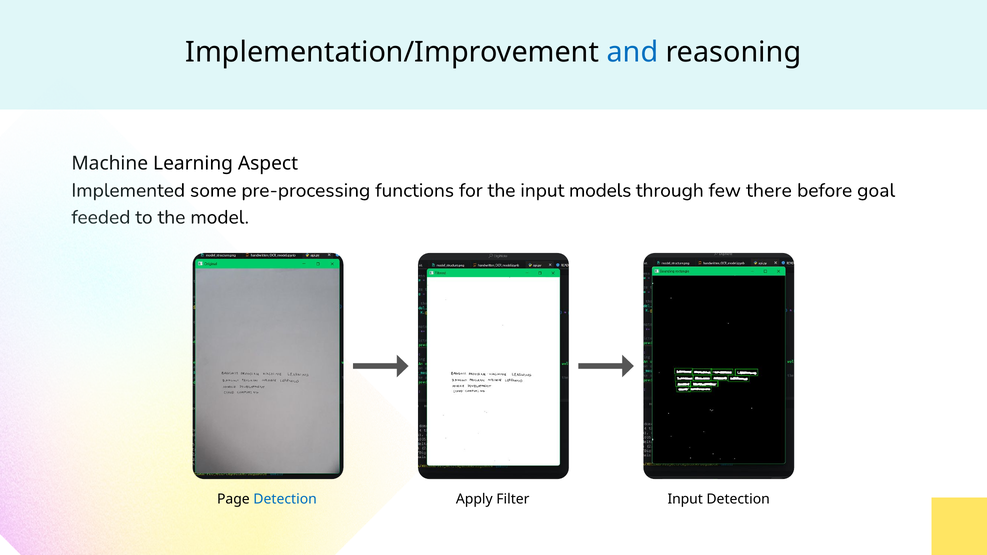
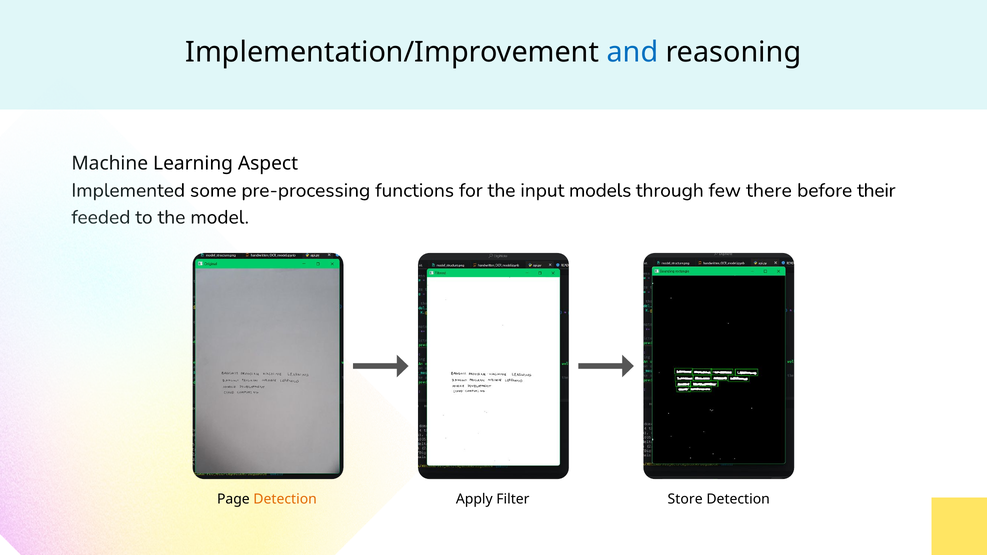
goal: goal -> their (876, 190)
Detection colour: blue -> orange (285, 499)
Filter Input: Input -> Store (685, 499)
